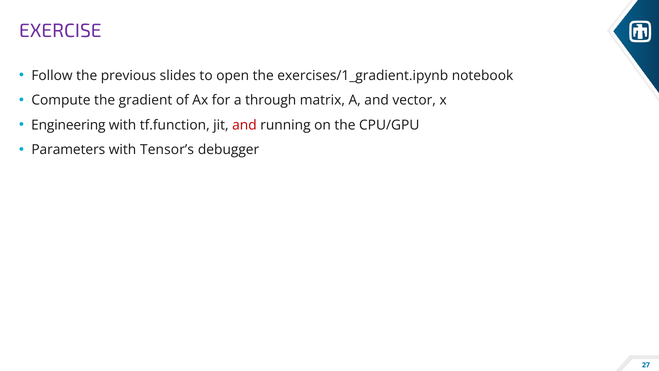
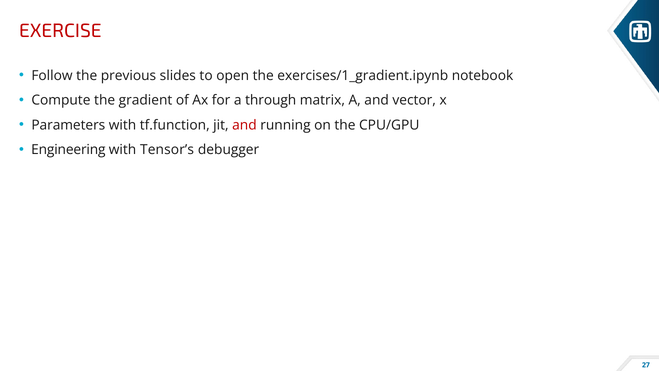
EXERCISE colour: purple -> red (60, 31)
Engineering: Engineering -> Parameters (68, 125)
Parameters: Parameters -> Engineering (68, 150)
